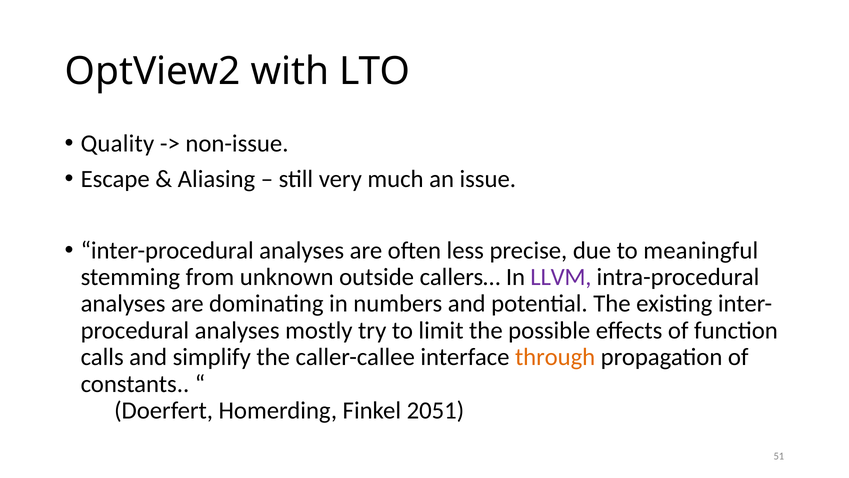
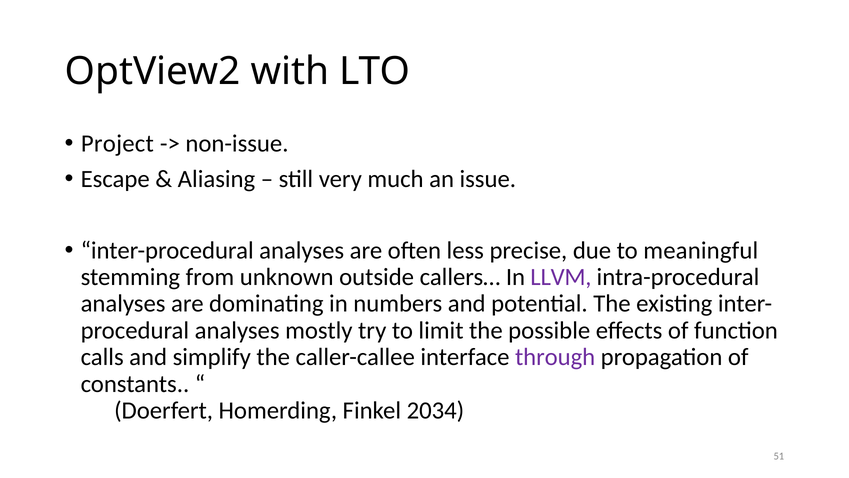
Quality: Quality -> Project (117, 143)
through colour: orange -> purple (555, 357)
2051: 2051 -> 2034 (435, 410)
